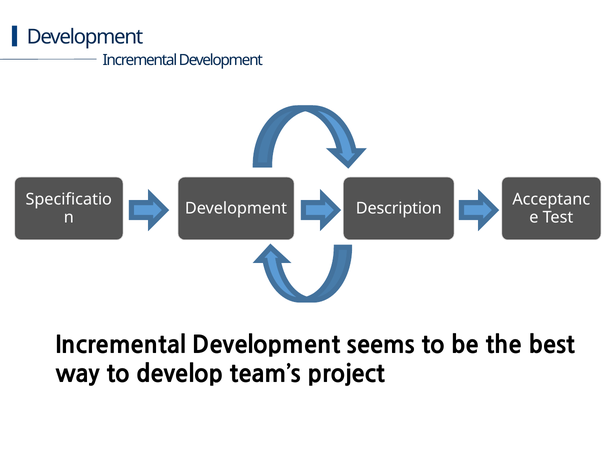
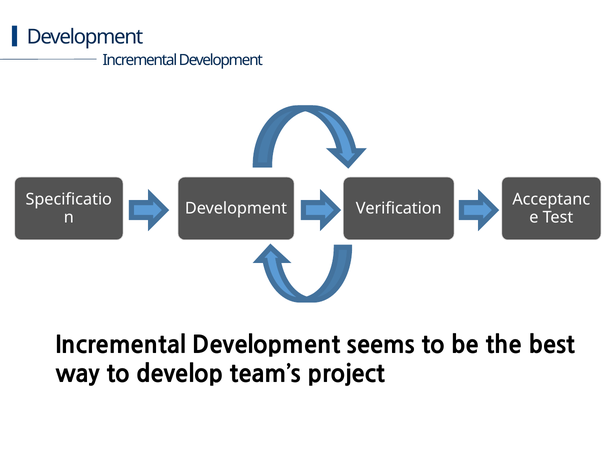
Description: Description -> Verification (399, 208)
